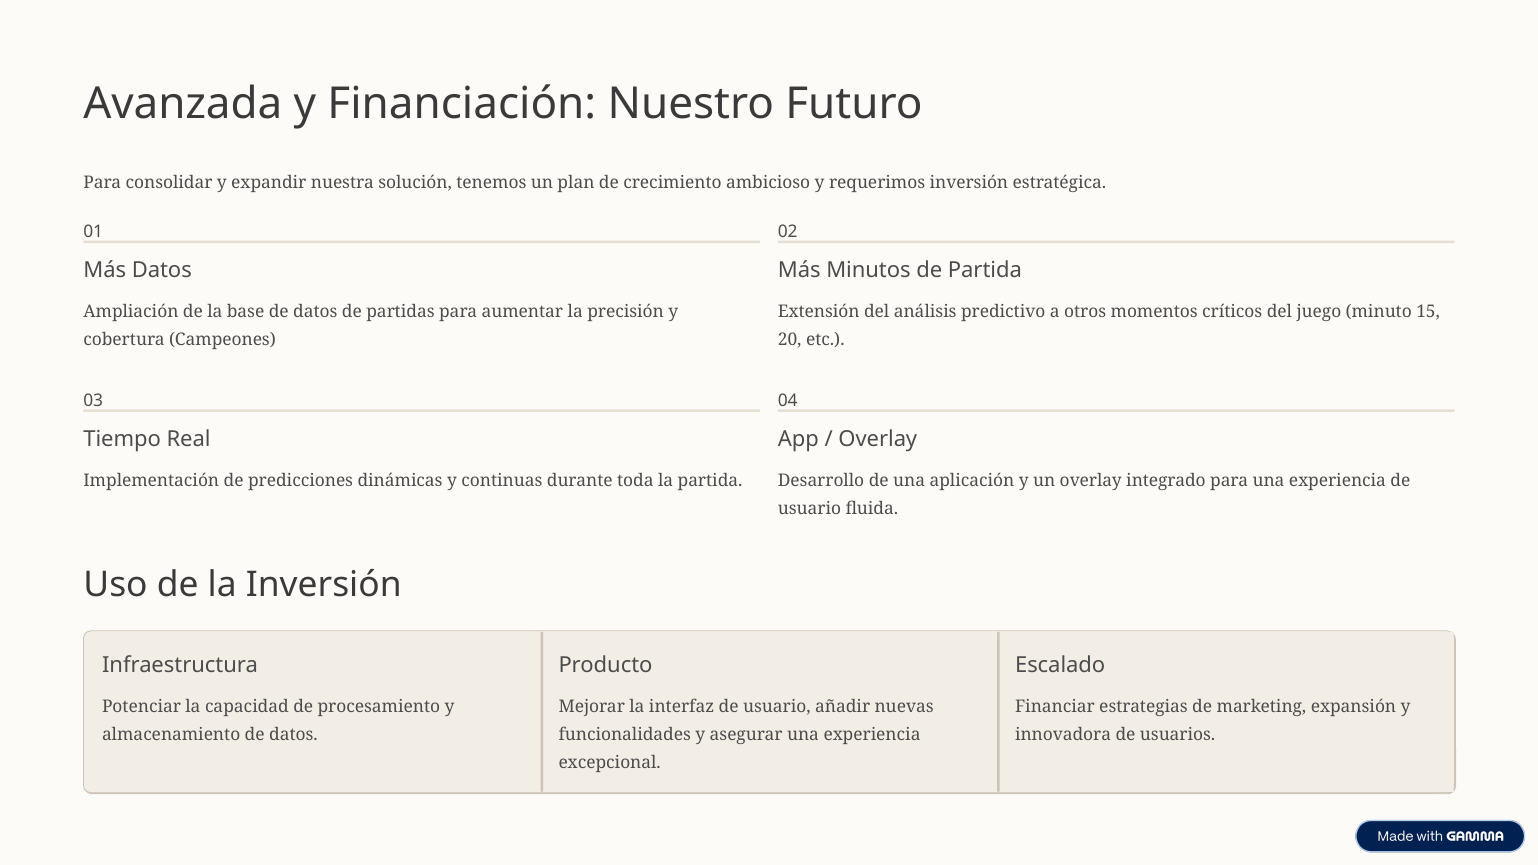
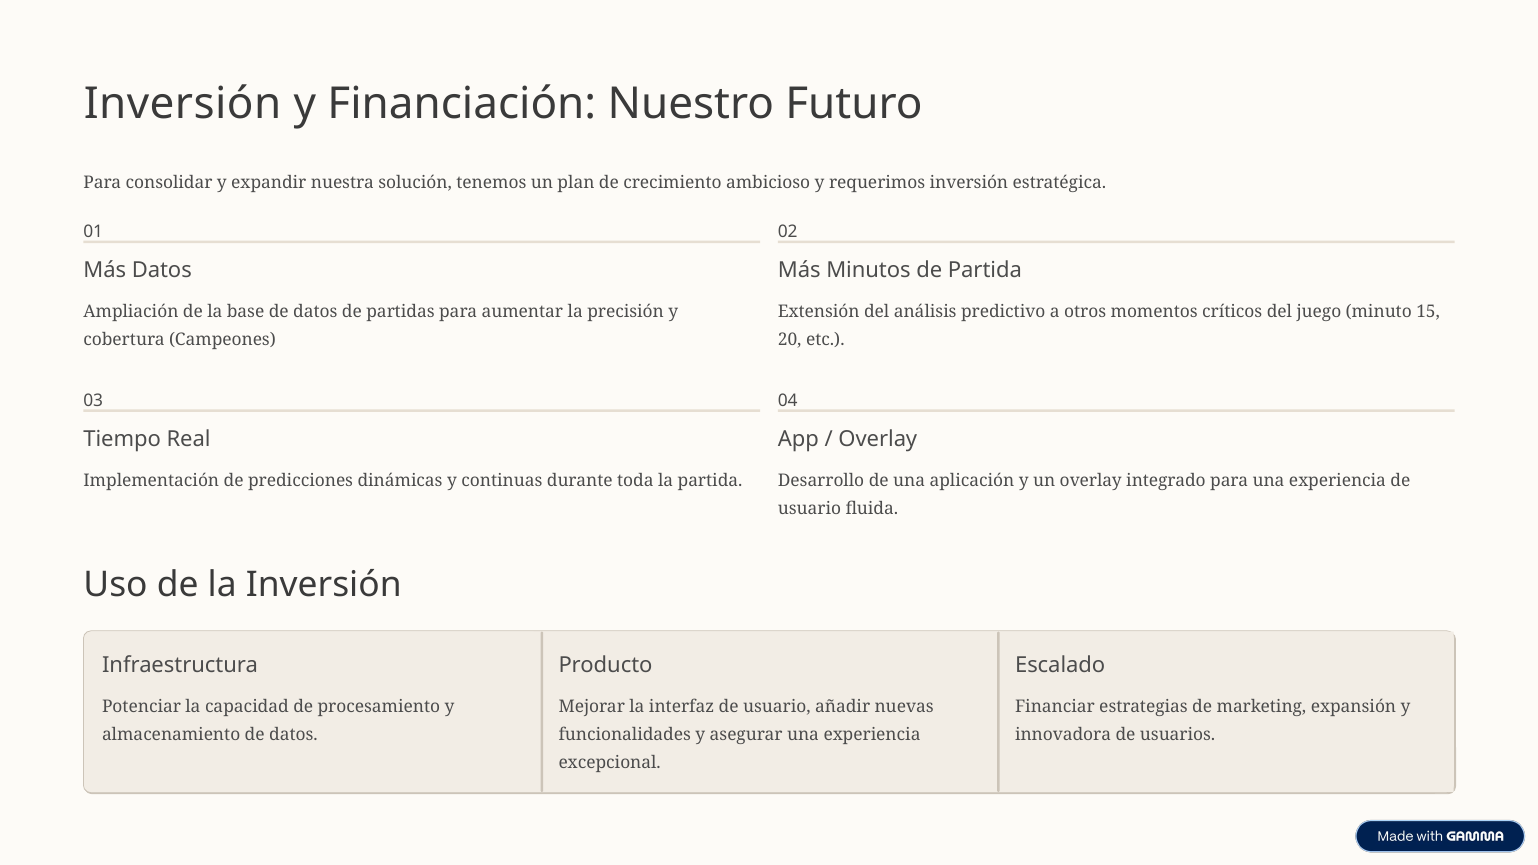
Avanzada: Avanzada -> Inversión (183, 104)
